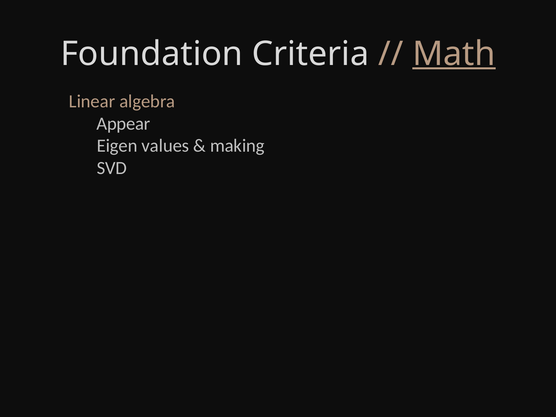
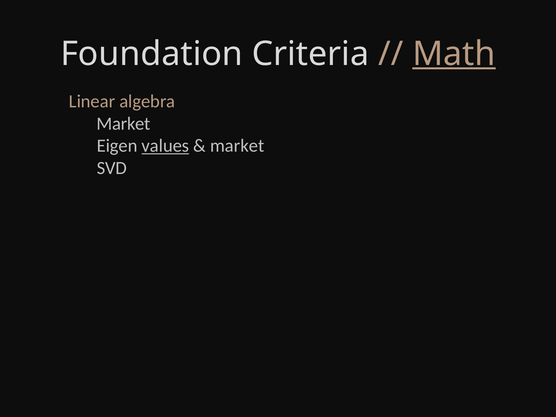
Appear: Appear -> Market (123, 124)
values underline: none -> present (165, 146)
making: making -> market (237, 146)
